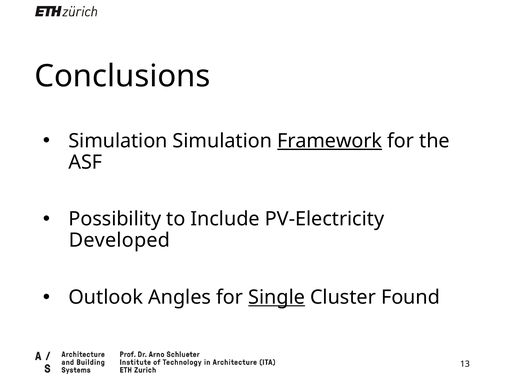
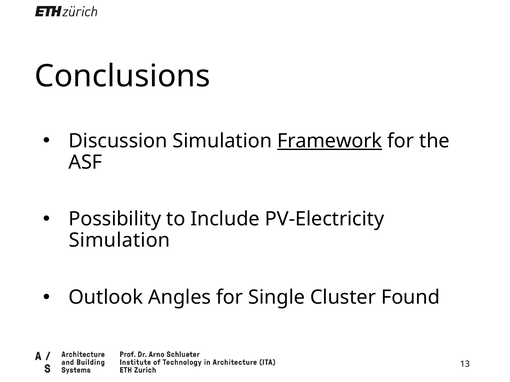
Simulation: Simulation -> Discussion (118, 141)
Developed: Developed -> Simulation (119, 241)
Single underline: present -> none (277, 298)
